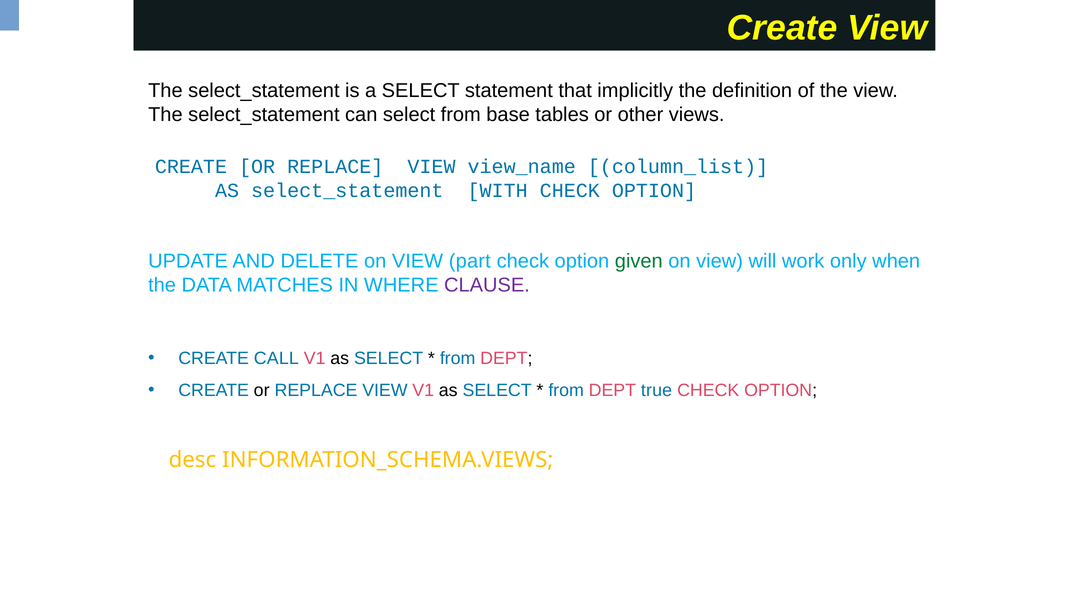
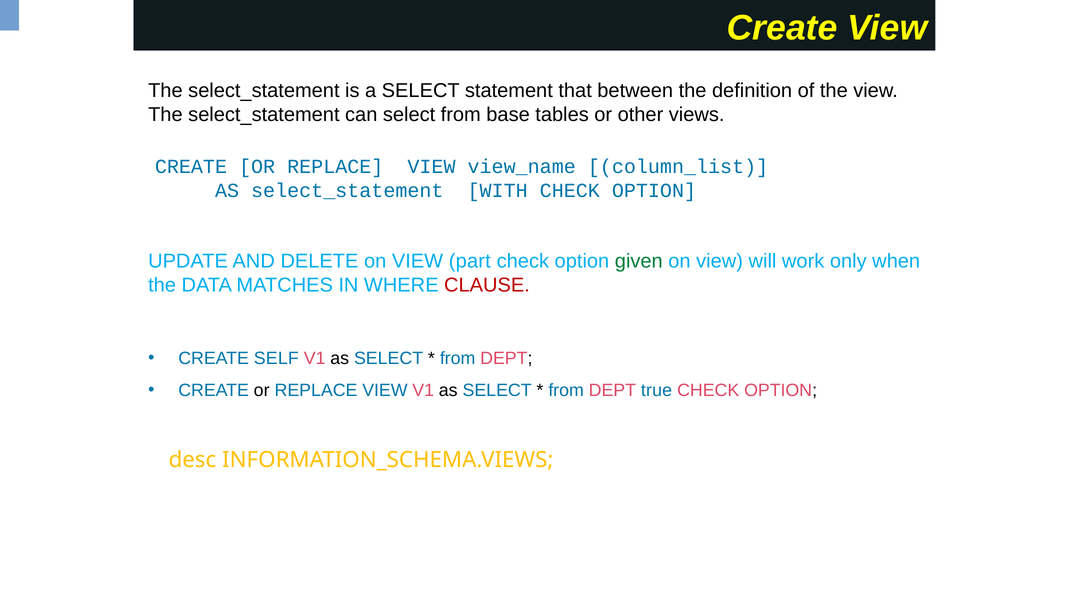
implicitly: implicitly -> between (635, 91)
CLAUSE colour: purple -> red (487, 285)
CALL: CALL -> SELF (276, 359)
